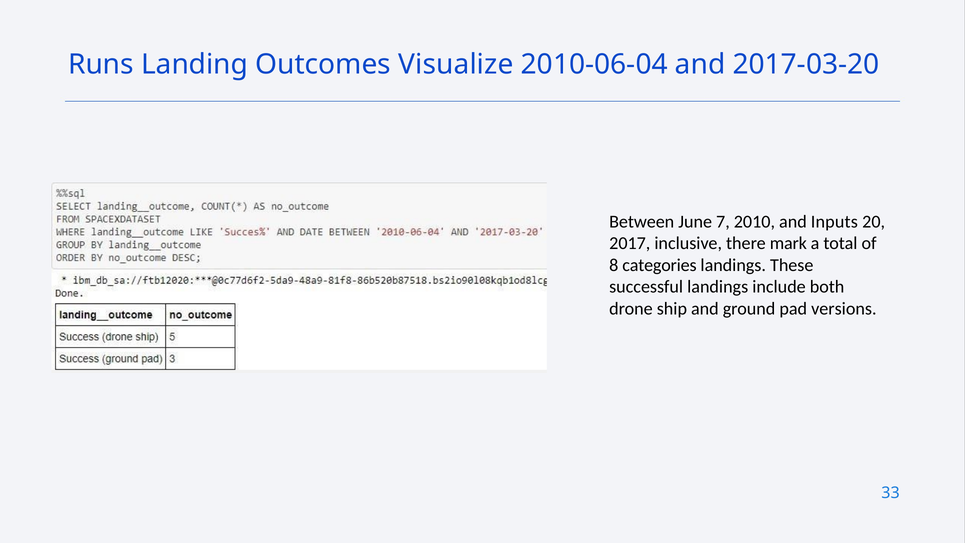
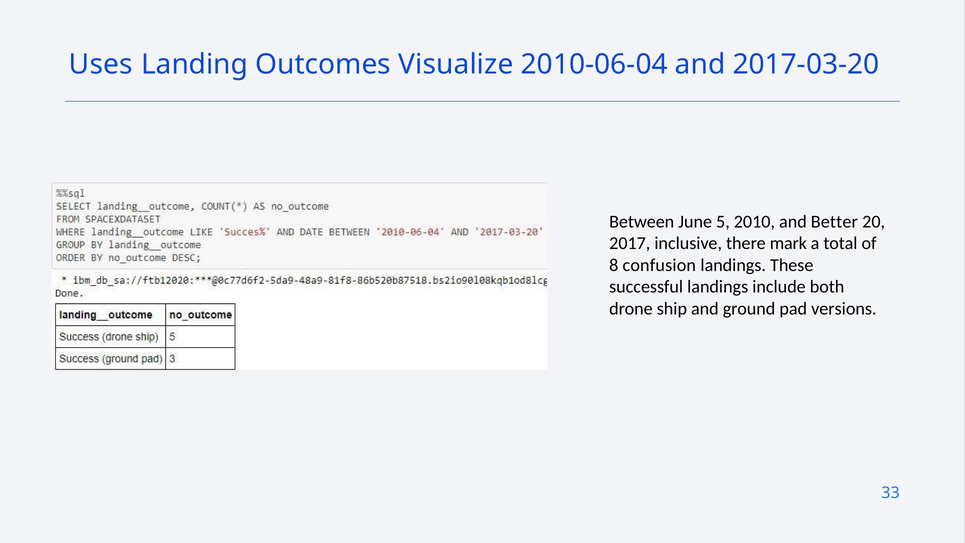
Runs: Runs -> Uses (101, 64)
7: 7 -> 5 (723, 222)
Inputs: Inputs -> Better (834, 222)
categories: categories -> confusion (659, 265)
